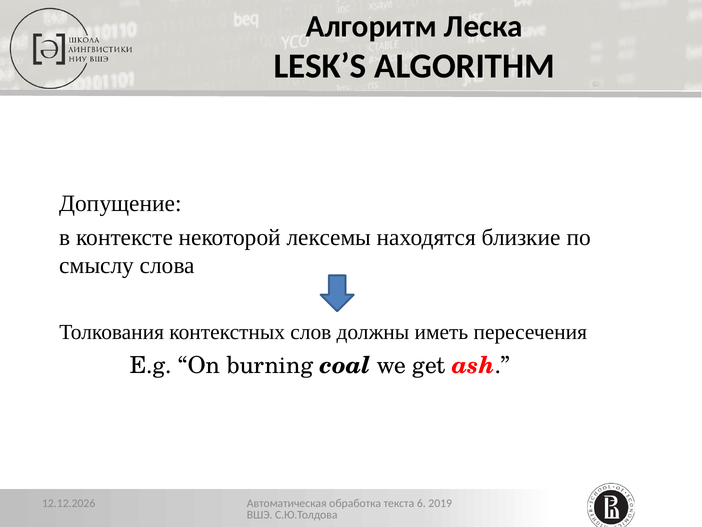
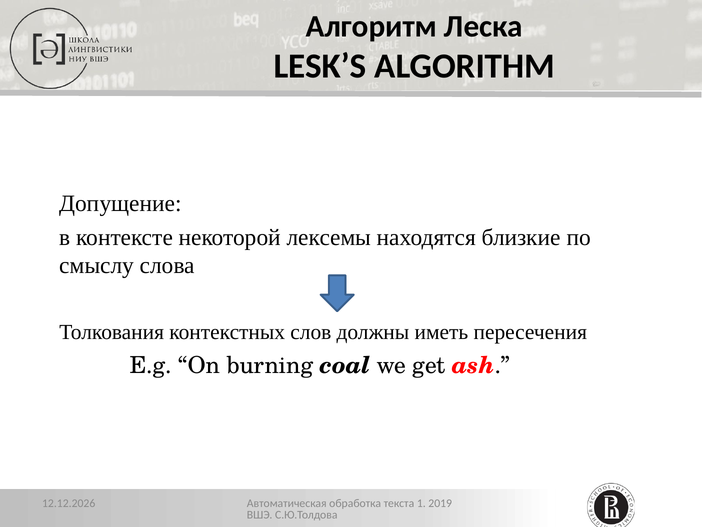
6: 6 -> 1 (421, 503)
